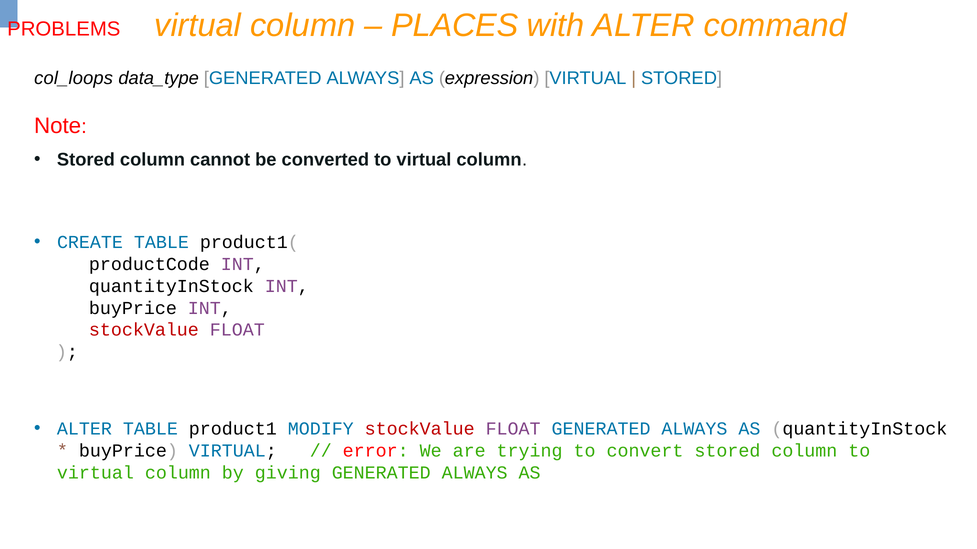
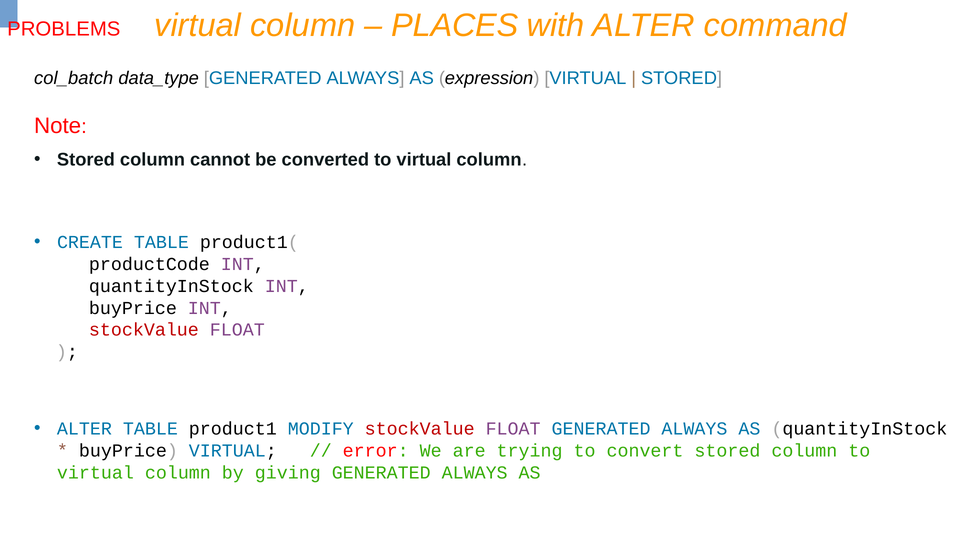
col_loops: col_loops -> col_batch (74, 78)
